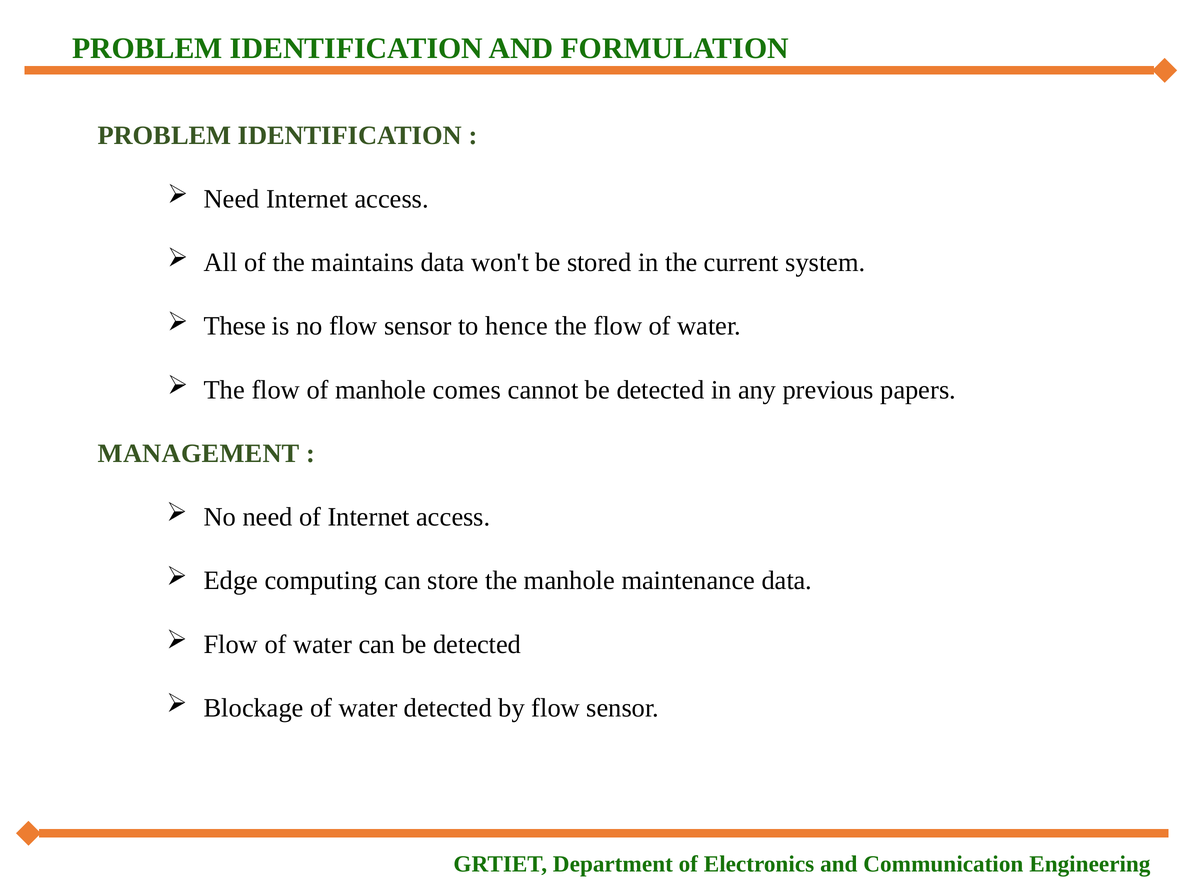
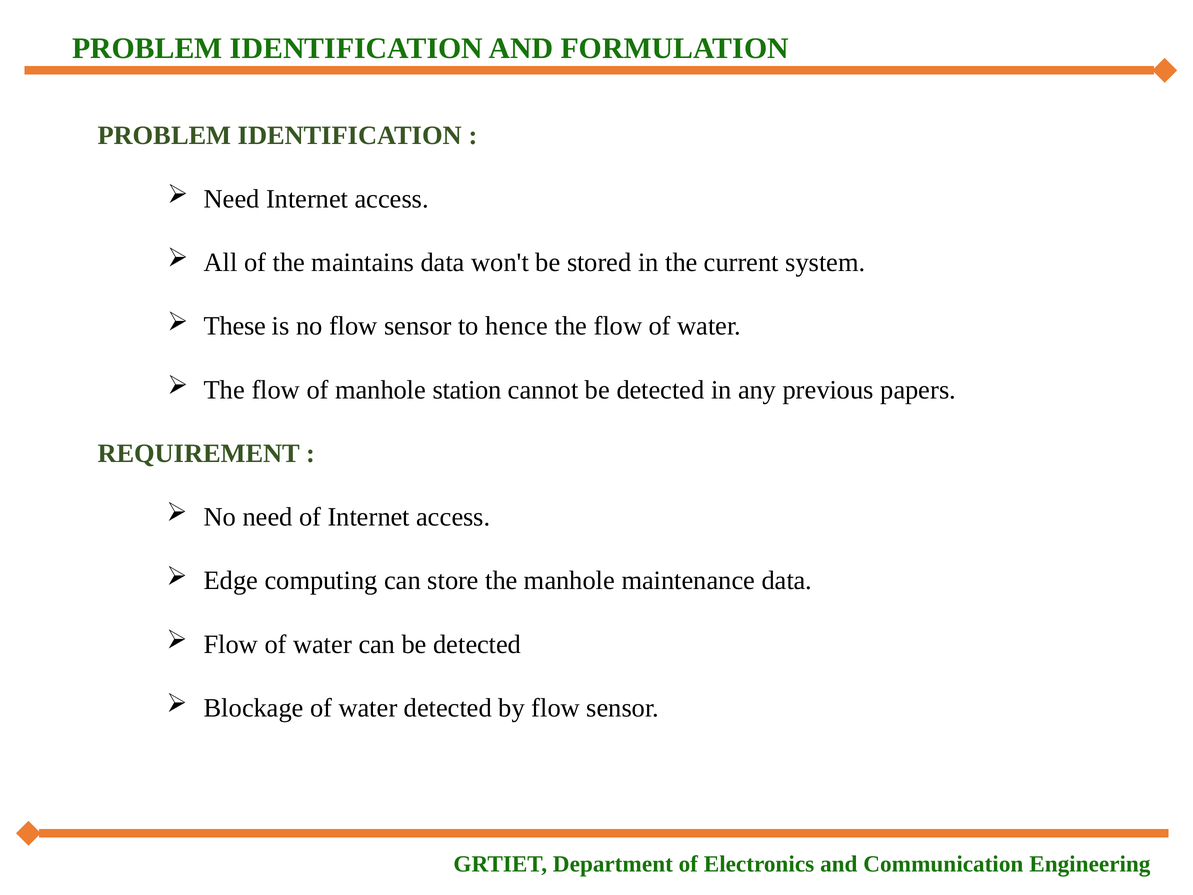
comes: comes -> station (467, 390)
MANAGEMENT: MANAGEMENT -> REQUIREMENT (199, 453)
